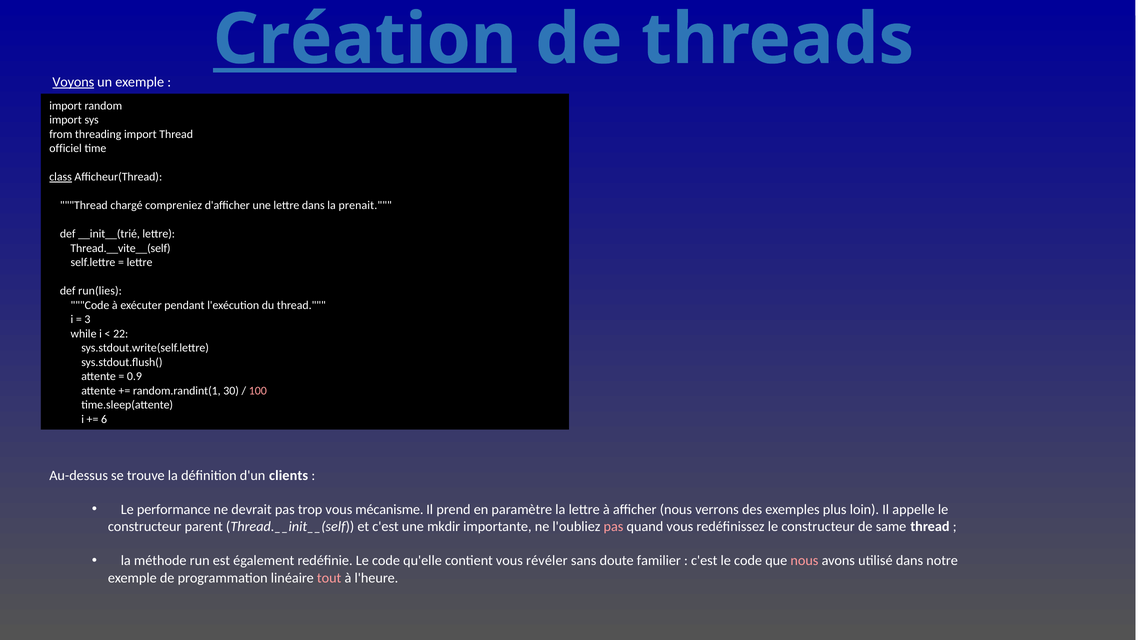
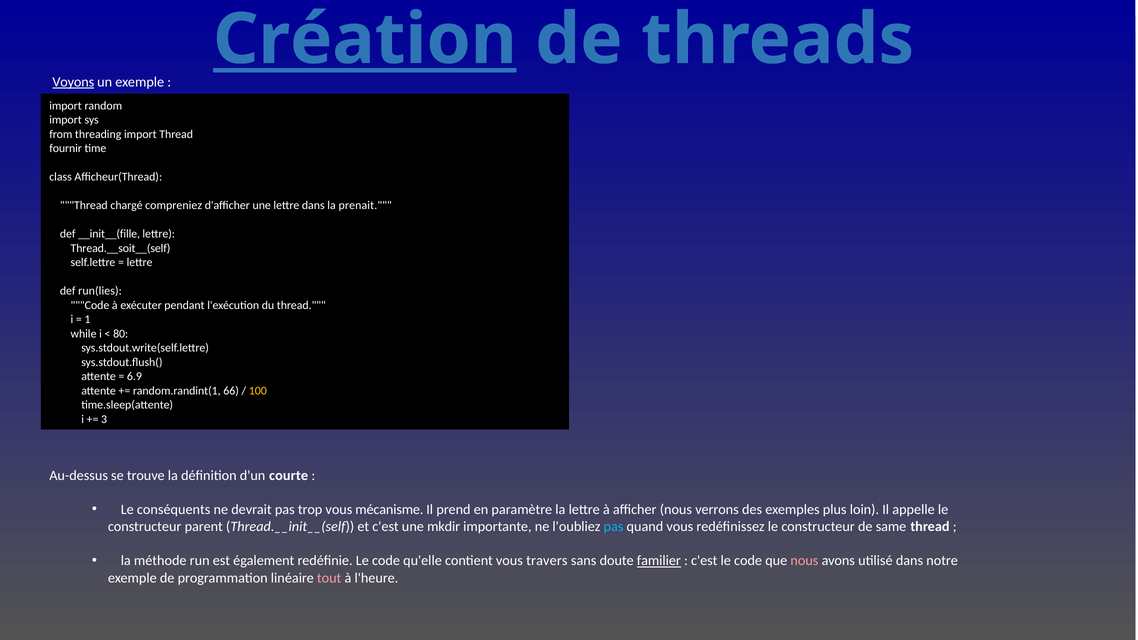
officiel: officiel -> fournir (66, 149)
class underline: present -> none (61, 177)
__init__(trié: __init__(trié -> __init__(fille (109, 234)
Thread.__vite__(self: Thread.__vite__(self -> Thread.__soit__(self (121, 248)
3: 3 -> 1 (87, 320)
22: 22 -> 80 (121, 334)
0.9: 0.9 -> 6.9 (134, 376)
30: 30 -> 66 (231, 391)
100 colour: pink -> yellow (258, 391)
6: 6 -> 3 (104, 419)
clients: clients -> courte (289, 476)
performance: performance -> conséquents (174, 510)
pas colour: pink -> light blue (613, 527)
révéler: révéler -> travers (547, 561)
familier underline: none -> present (659, 561)
